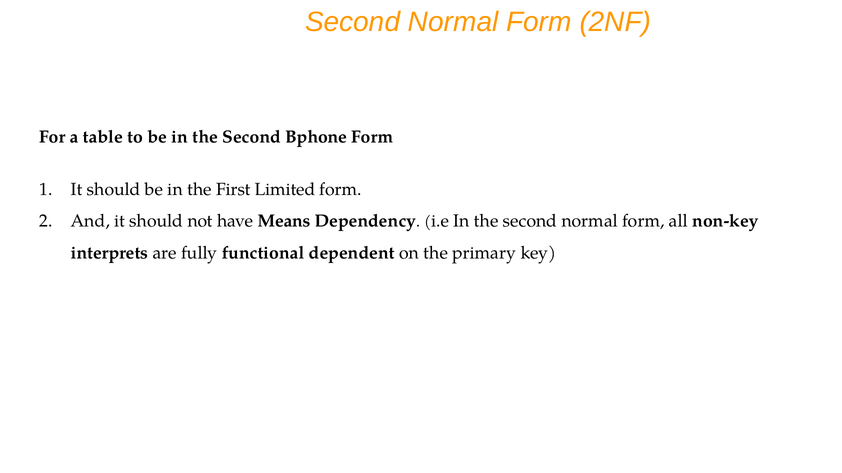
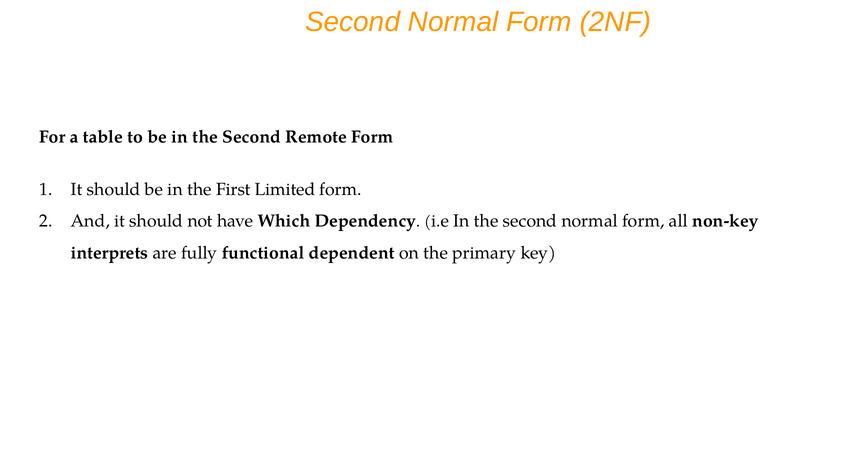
Bphone: Bphone -> Remote (316, 137)
Means: Means -> Which (284, 221)
